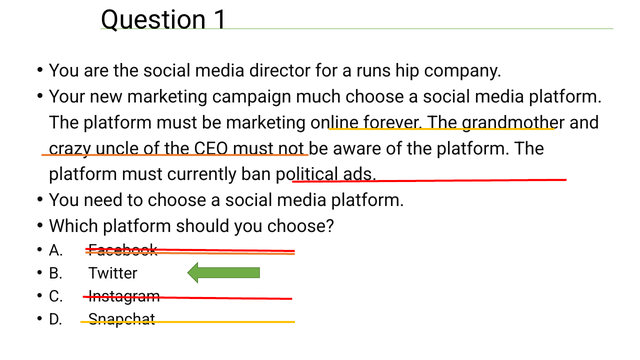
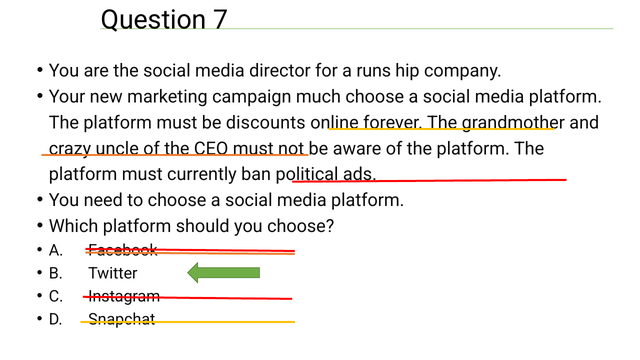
1: 1 -> 7 (221, 20)
be marketing: marketing -> discounts (266, 123)
